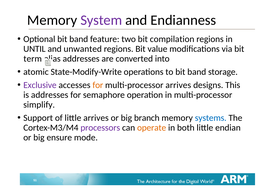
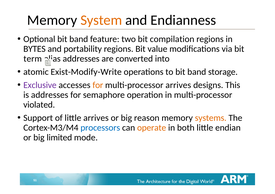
System colour: purple -> orange (101, 20)
UNTIL: UNTIL -> BYTES (34, 49)
unwanted: unwanted -> portability (83, 49)
State-Modify-Write: State-Modify-Write -> Exist-Modify-Write (86, 72)
simplify: simplify -> violated (39, 105)
branch: branch -> reason (147, 118)
systems colour: blue -> orange (211, 118)
processors colour: purple -> blue (100, 128)
ensure: ensure -> limited (59, 138)
